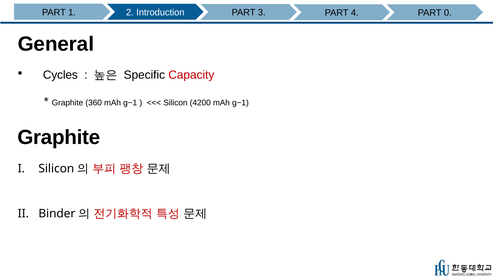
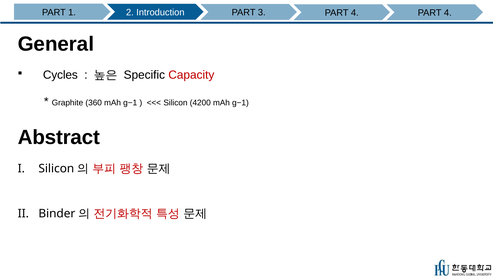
4 PART 0: 0 -> 4 (448, 13)
Graphite: Graphite -> Abstract (59, 138)
